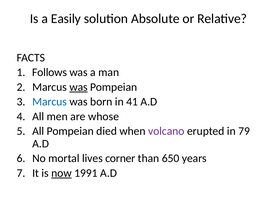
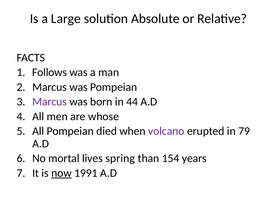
Easily: Easily -> Large (66, 19)
was underline: present -> none (79, 87)
Marcus colour: blue -> purple (50, 102)
41: 41 -> 44 (132, 102)
corner: corner -> spring (120, 158)
650: 650 -> 154 (171, 158)
